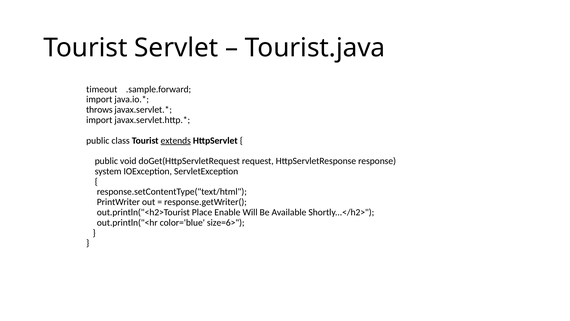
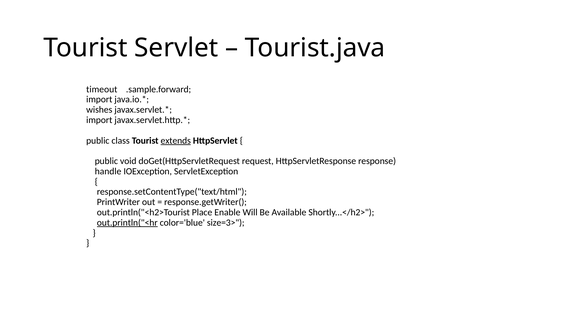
throws: throws -> wishes (99, 110)
system: system -> handle (108, 171)
out.println("<hr underline: none -> present (127, 222)
size=6>: size=6> -> size=3> (226, 222)
